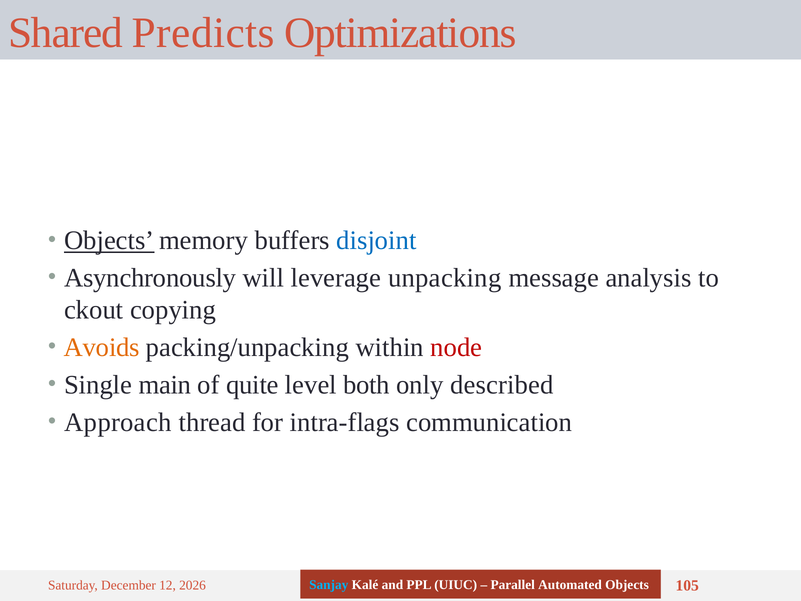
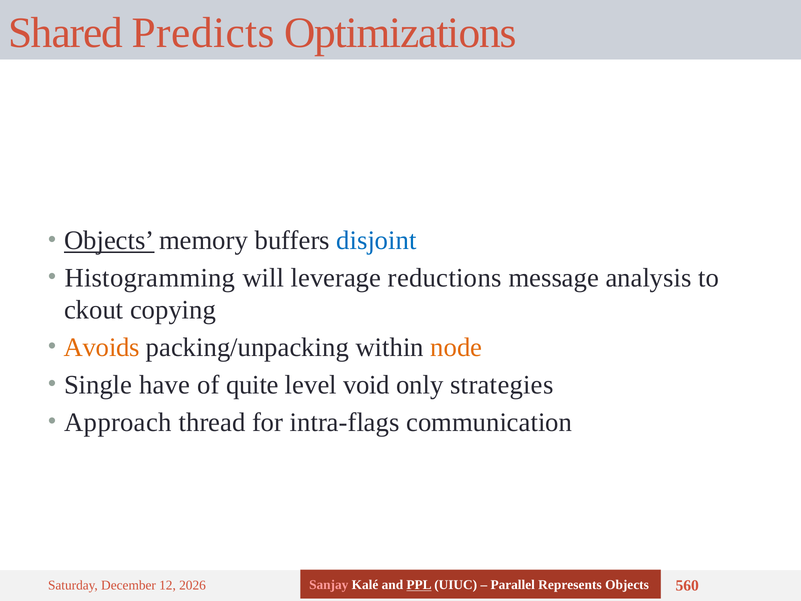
Asynchronously: Asynchronously -> Histogramming (150, 278)
unpacking: unpacking -> reductions (445, 278)
node colour: red -> orange (456, 347)
main: main -> have (165, 385)
both: both -> void (366, 385)
described: described -> strategies (502, 385)
Sanjay colour: light blue -> pink (329, 585)
PPL underline: none -> present (419, 585)
Automated: Automated -> Represents (570, 585)
105: 105 -> 560 (687, 585)
